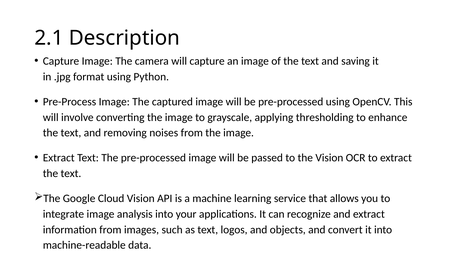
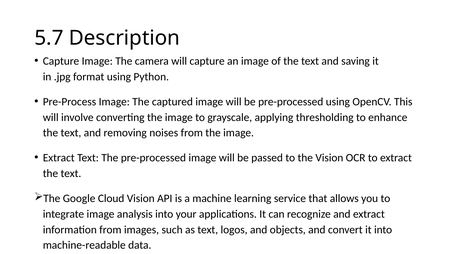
2.1: 2.1 -> 5.7 (49, 38)
